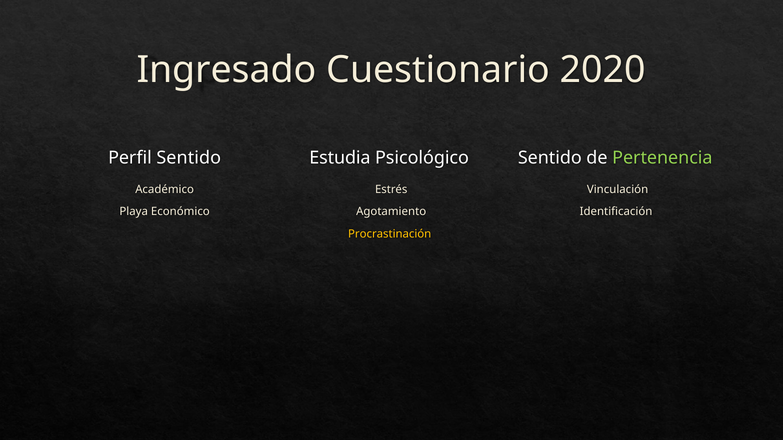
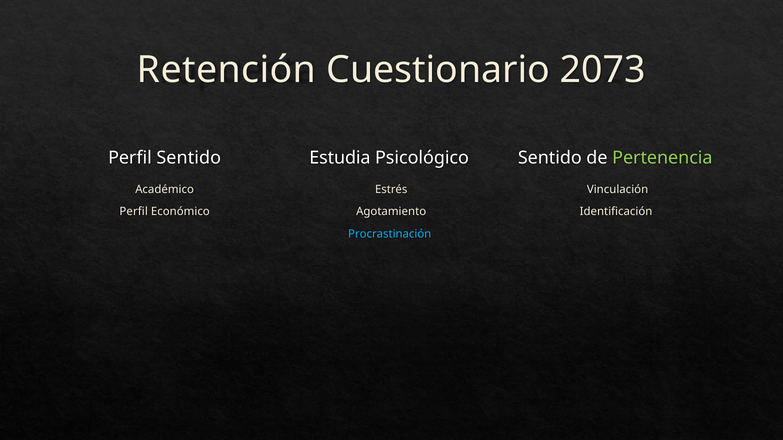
Ingresado: Ingresado -> Retención (226, 70)
2020: 2020 -> 2073 (603, 70)
Playa: Playa -> Perfil (134, 212)
Procrastinación colour: yellow -> light blue (390, 234)
